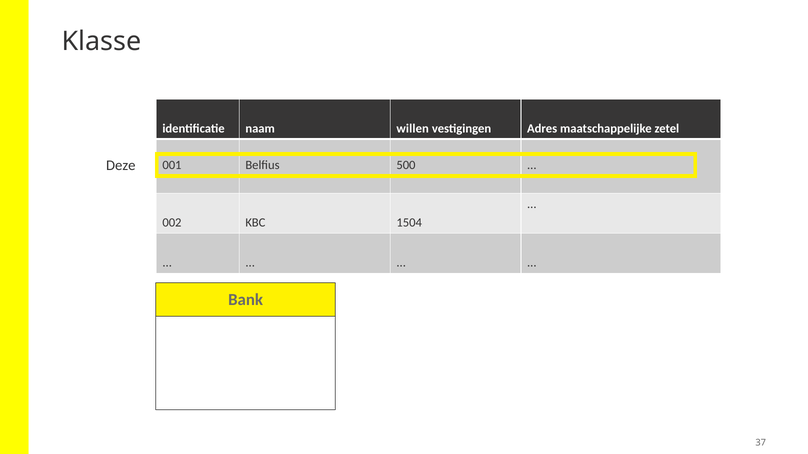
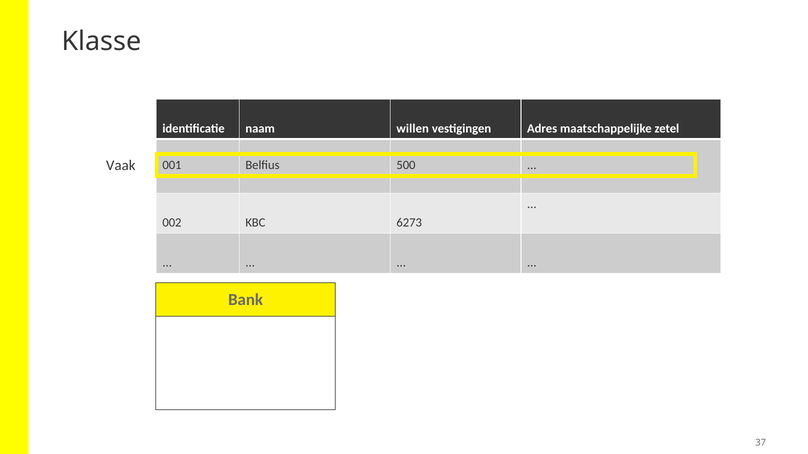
Deze: Deze -> Vaak (121, 166)
1504: 1504 -> 6273 (409, 223)
